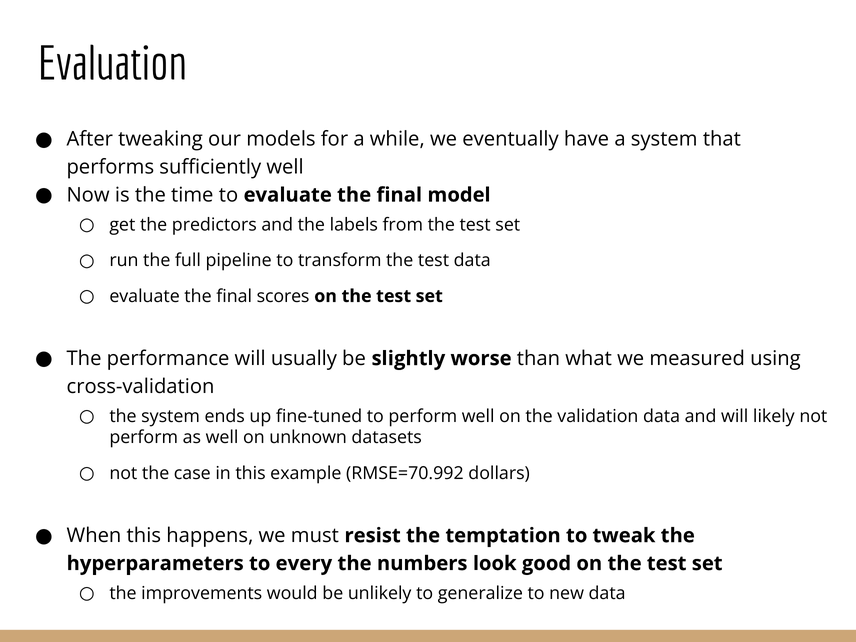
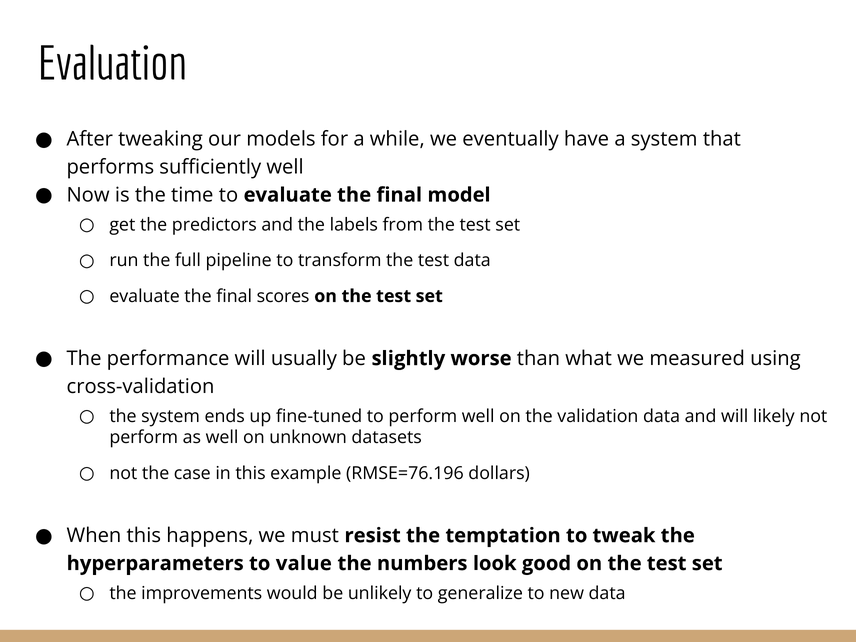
RMSE=70.992: RMSE=70.992 -> RMSE=76.196 (405, 473)
every: every -> value (304, 563)
